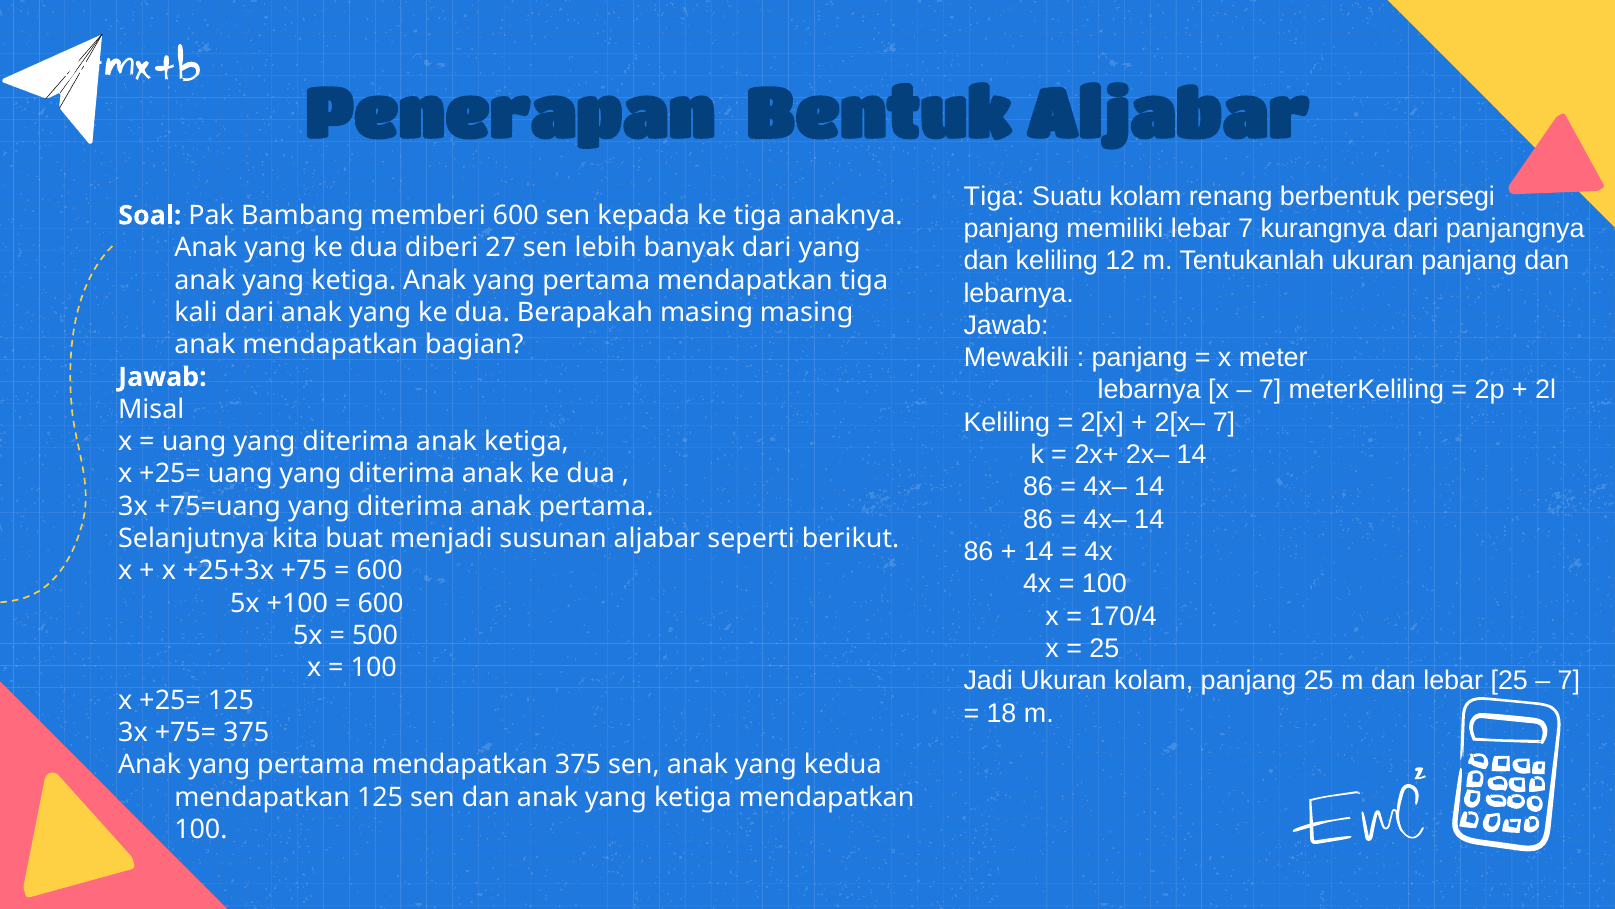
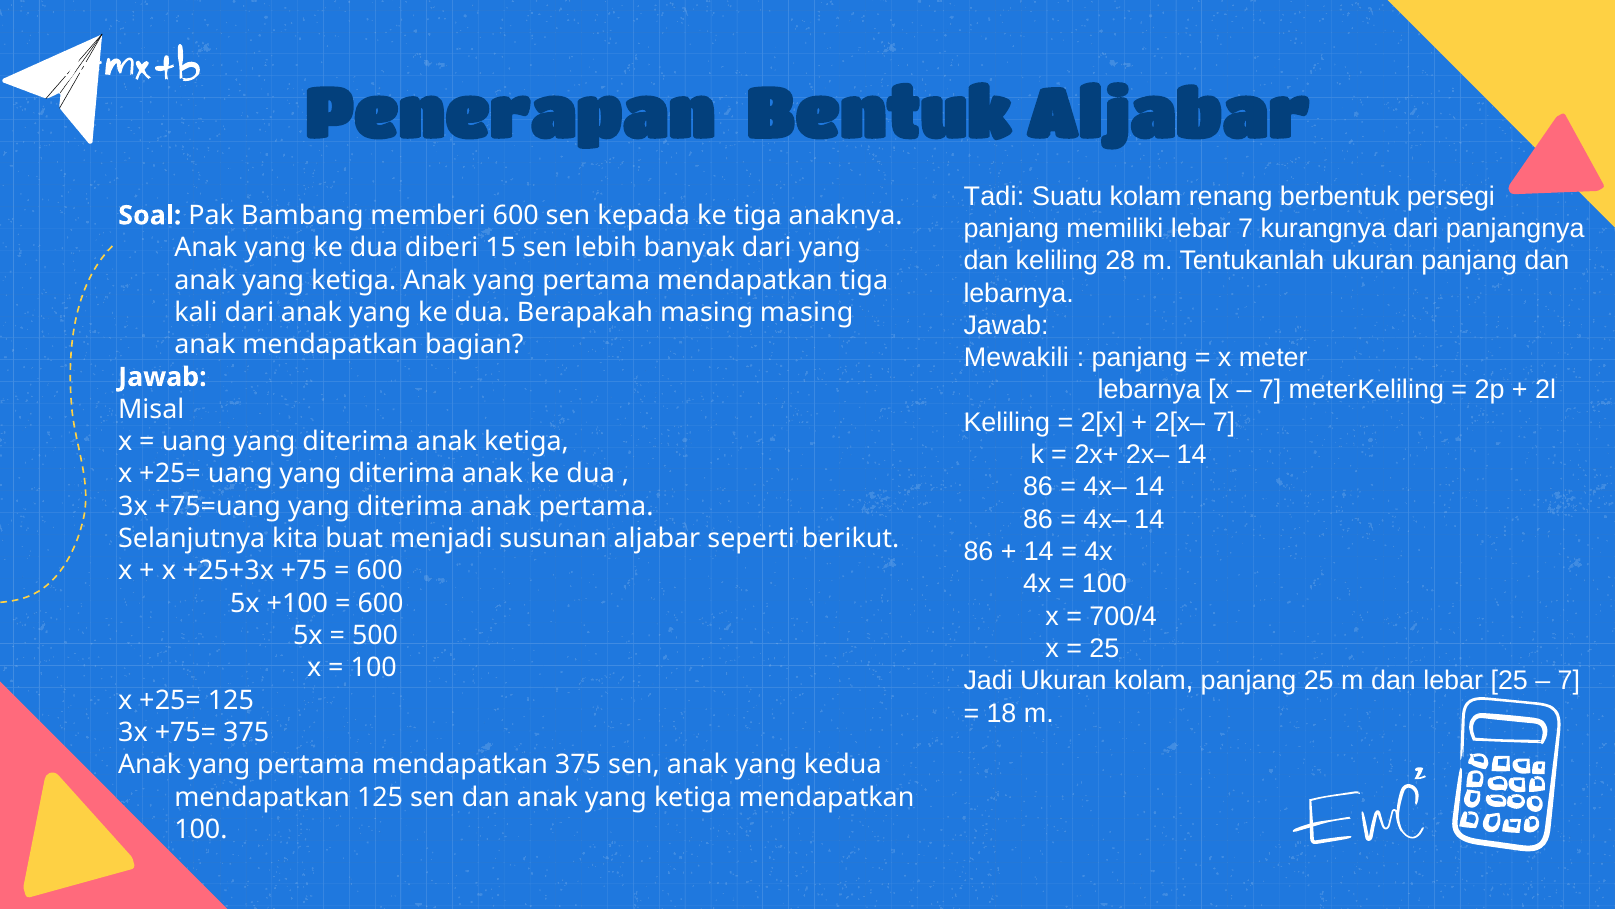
Tiga: Tiga -> Tadi (994, 196)
27: 27 -> 15 (501, 248)
12: 12 -> 28 (1120, 261)
170/4: 170/4 -> 700/4 (1123, 616)
